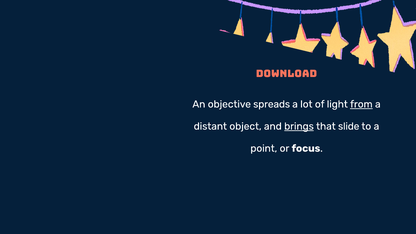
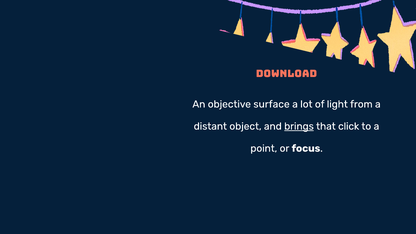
spreads: spreads -> surface (272, 104)
from underline: present -> none (361, 104)
slide: slide -> click (349, 126)
